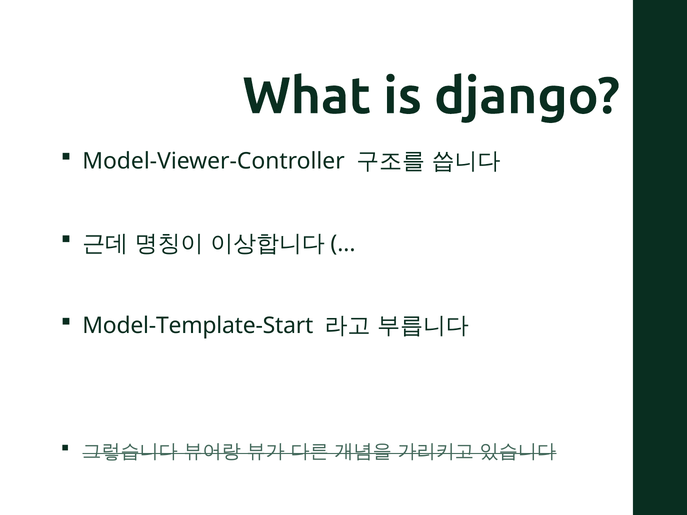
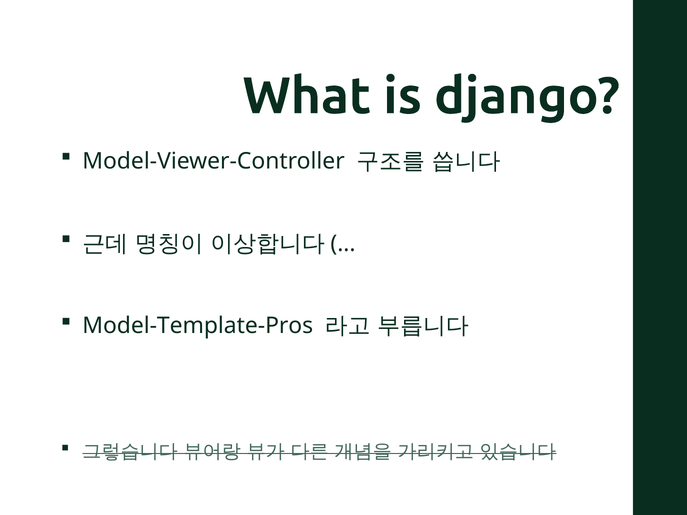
Model-Template-Start: Model-Template-Start -> Model-Template-Pros (198, 326)
